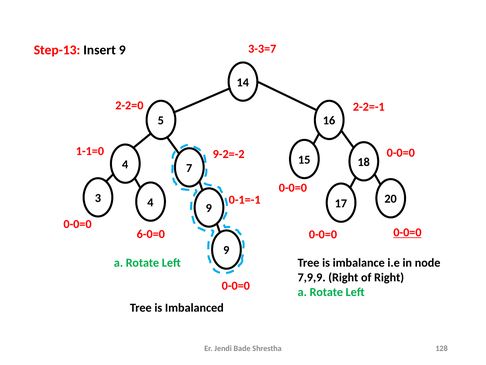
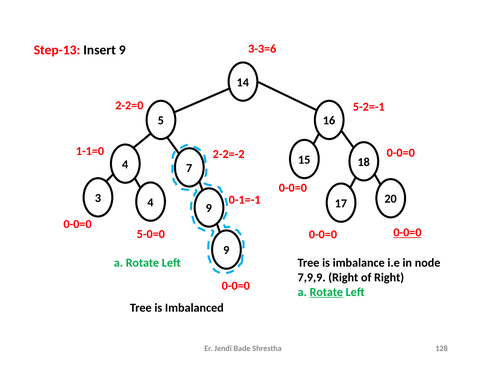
3-3=7: 3-3=7 -> 3-3=6 (262, 49)
2-2=-1: 2-2=-1 -> 5-2=-1 (369, 107)
9-2=-2: 9-2=-2 -> 2-2=-2 (229, 154)
6-0=0: 6-0=0 -> 5-0=0 (151, 234)
Rotate underline: none -> present (326, 292)
